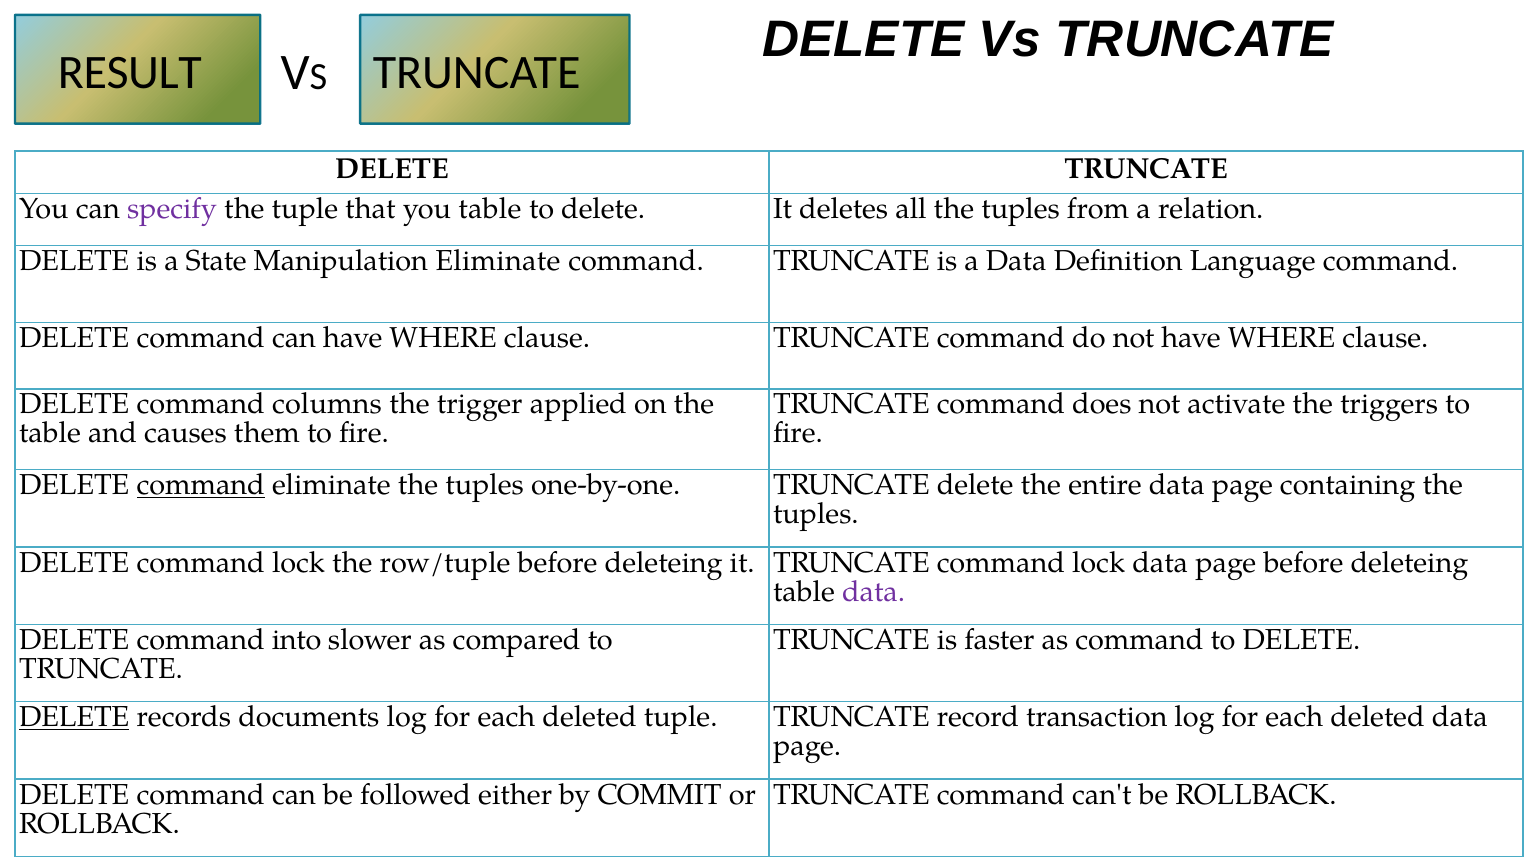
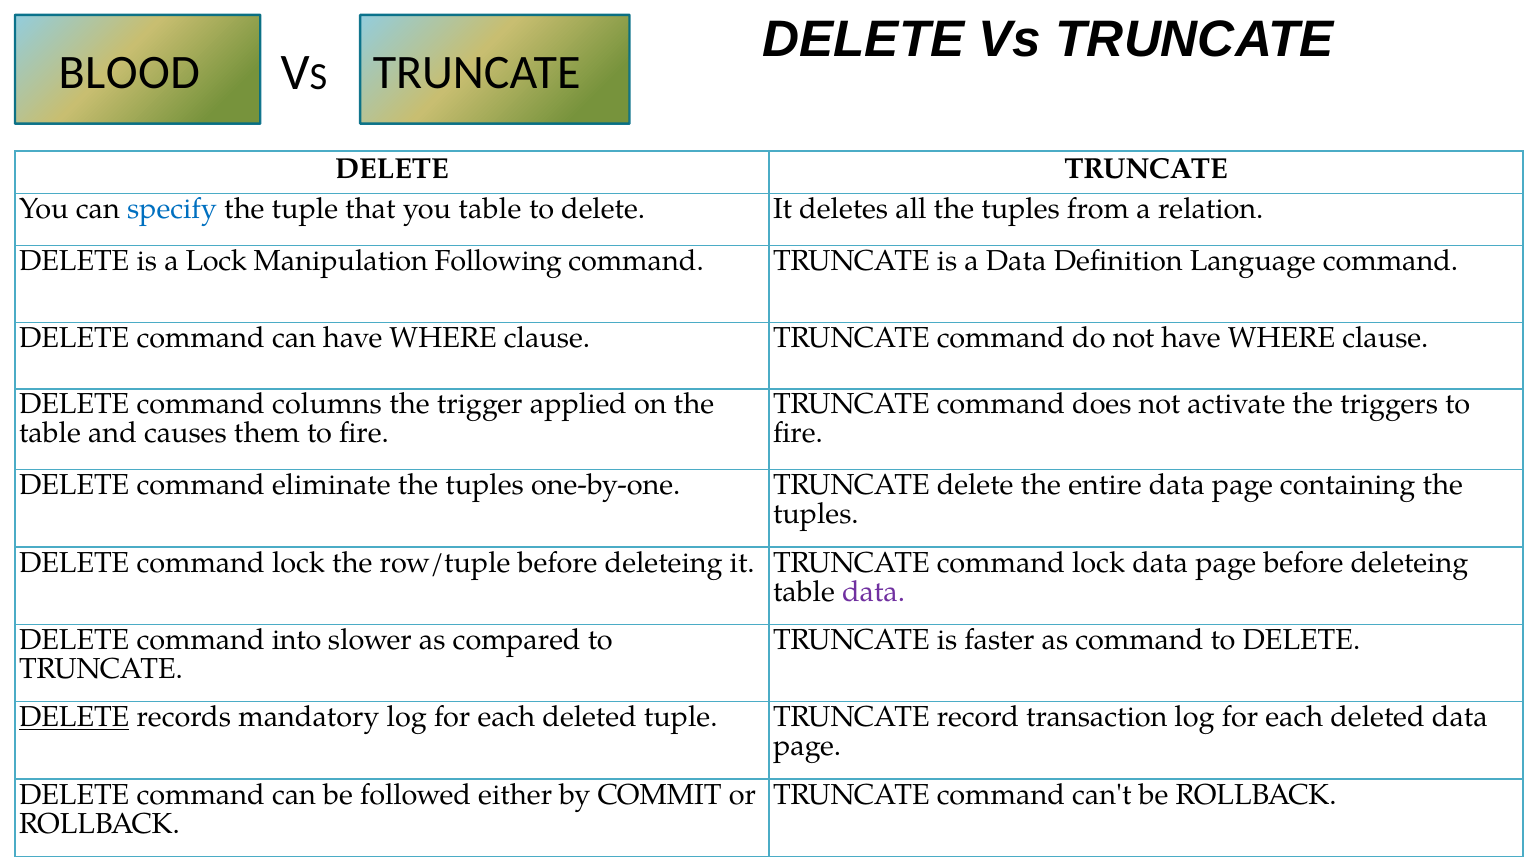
RESULT: RESULT -> BLOOD (129, 73)
specify colour: purple -> blue (172, 209)
a State: State -> Lock (216, 261)
Manipulation Eliminate: Eliminate -> Following (498, 261)
command underline: present -> none (201, 485)
documents: documents -> mandatory (309, 717)
